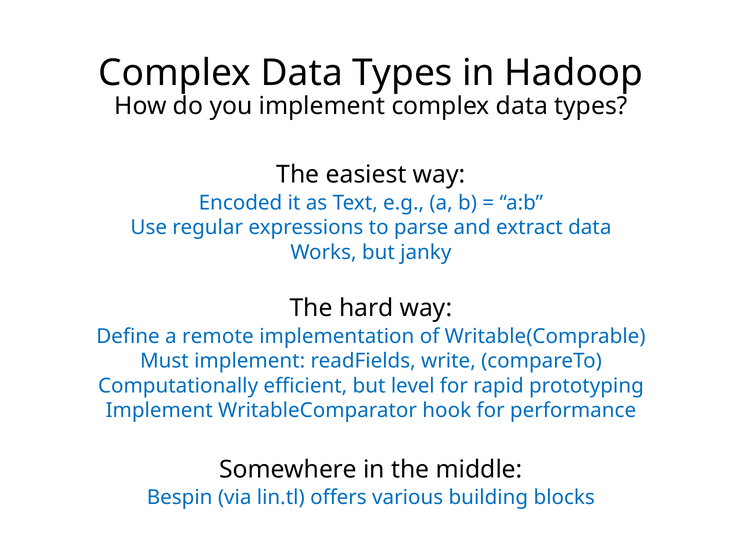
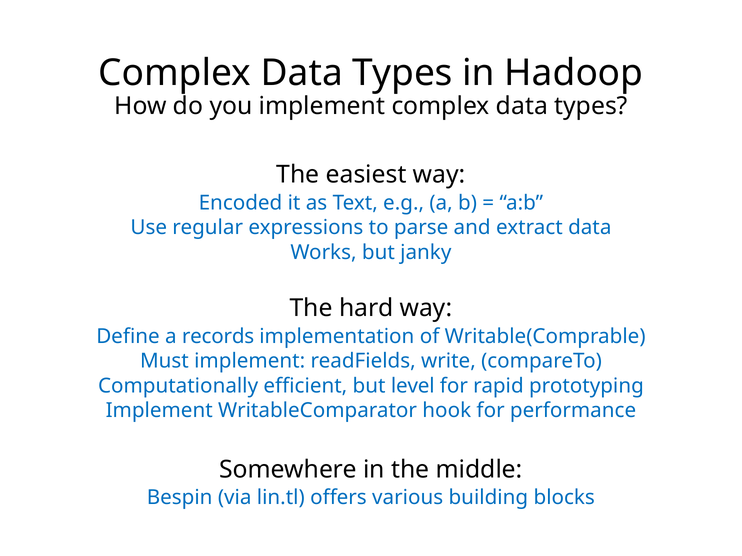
remote: remote -> records (218, 337)
